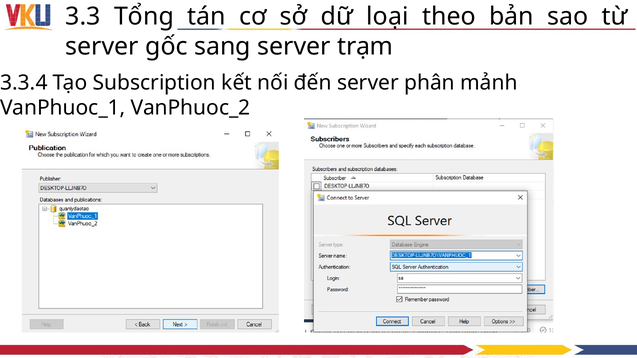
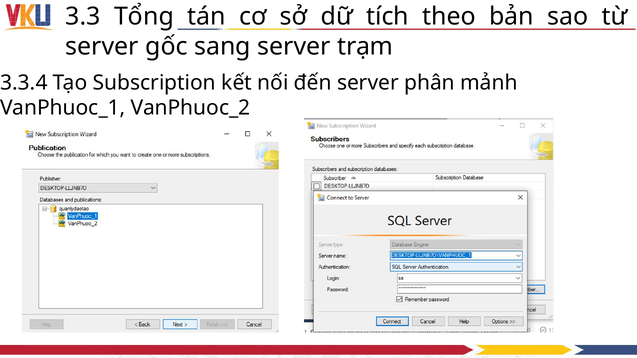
loại: loại -> tích (388, 17)
